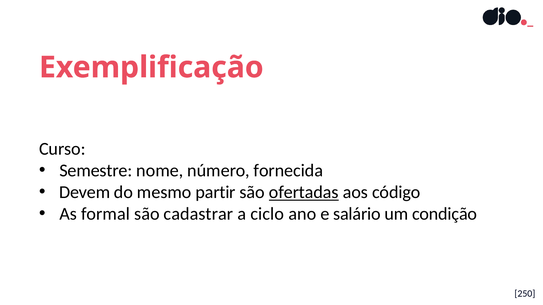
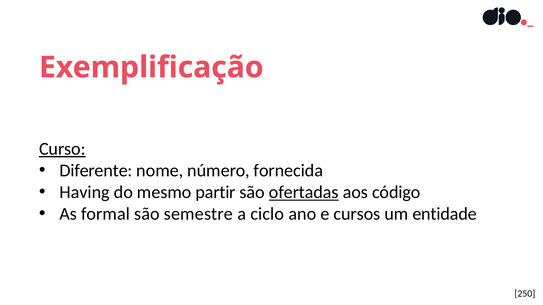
Curso underline: none -> present (62, 149)
Semestre: Semestre -> Diferente (96, 171)
Devem: Devem -> Having (85, 193)
cadastrar: cadastrar -> semestre (198, 214)
salário: salário -> cursos (357, 214)
condição: condição -> entidade (445, 214)
